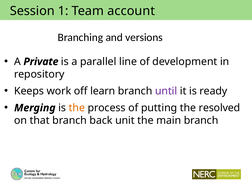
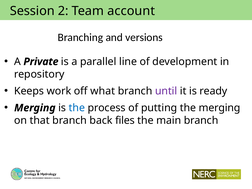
1: 1 -> 2 (63, 11)
learn: learn -> what (103, 91)
the colour: orange -> blue (77, 108)
the resolved: resolved -> merging (219, 108)
unit: unit -> files (125, 120)
